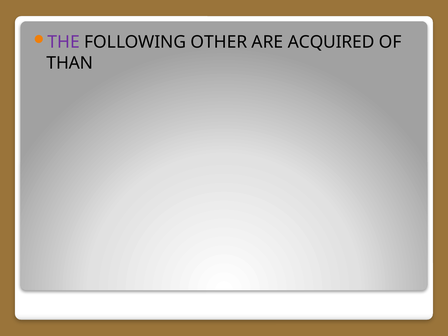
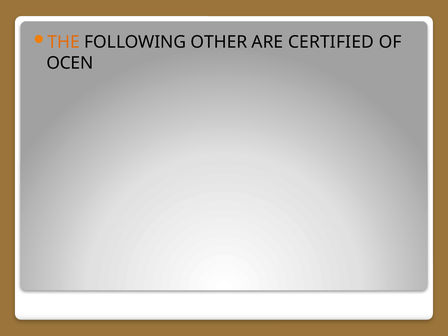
THE colour: purple -> orange (64, 42)
ACQUIRED: ACQUIRED -> CERTIFIED (331, 42)
THAN: THAN -> OCEN (70, 63)
